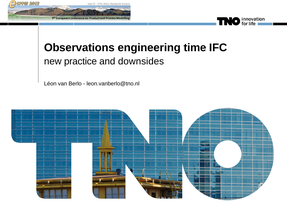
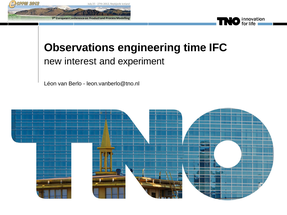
practice: practice -> interest (80, 61)
downsides: downsides -> experiment (141, 61)
